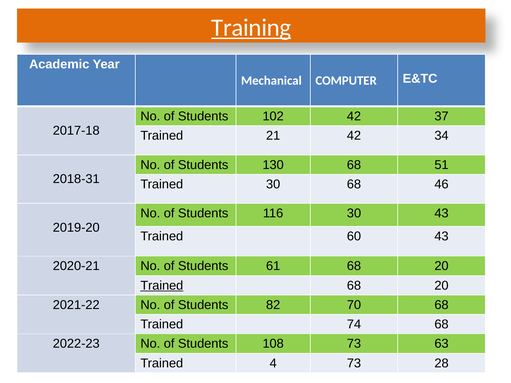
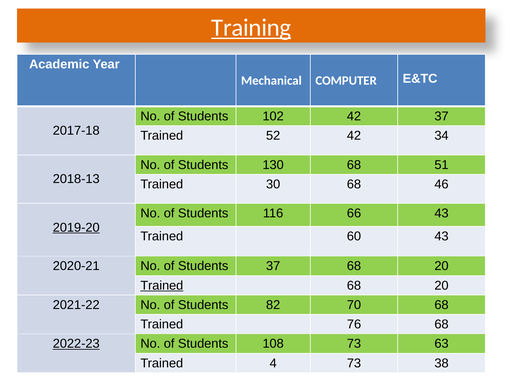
21: 21 -> 52 (273, 136)
2018-31: 2018-31 -> 2018-13 (76, 179)
116 30: 30 -> 66 (354, 213)
2019-20 underline: none -> present (76, 228)
Students 61: 61 -> 37 (273, 266)
74: 74 -> 76 (354, 325)
2022-23 underline: none -> present (76, 344)
28: 28 -> 38 (442, 363)
